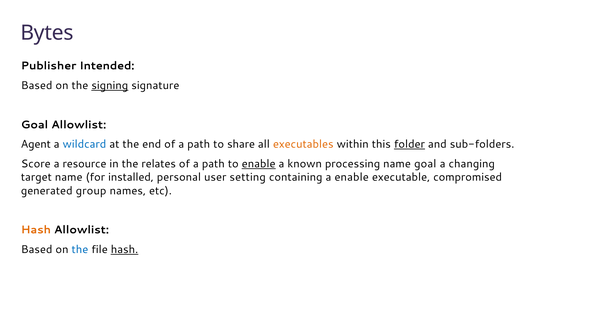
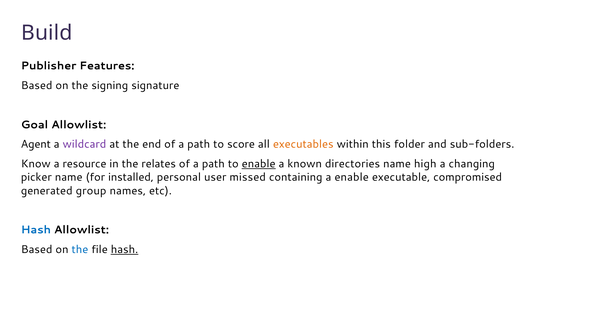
Bytes: Bytes -> Build (47, 33)
Intended: Intended -> Features (107, 66)
signing underline: present -> none (110, 86)
wildcard colour: blue -> purple (84, 144)
share: share -> score (241, 144)
folder underline: present -> none (409, 144)
Score: Score -> Know (36, 164)
processing: processing -> directories (353, 164)
name goal: goal -> high (425, 164)
target: target -> picker (36, 177)
setting: setting -> missed (248, 177)
Hash colour: orange -> blue (36, 230)
